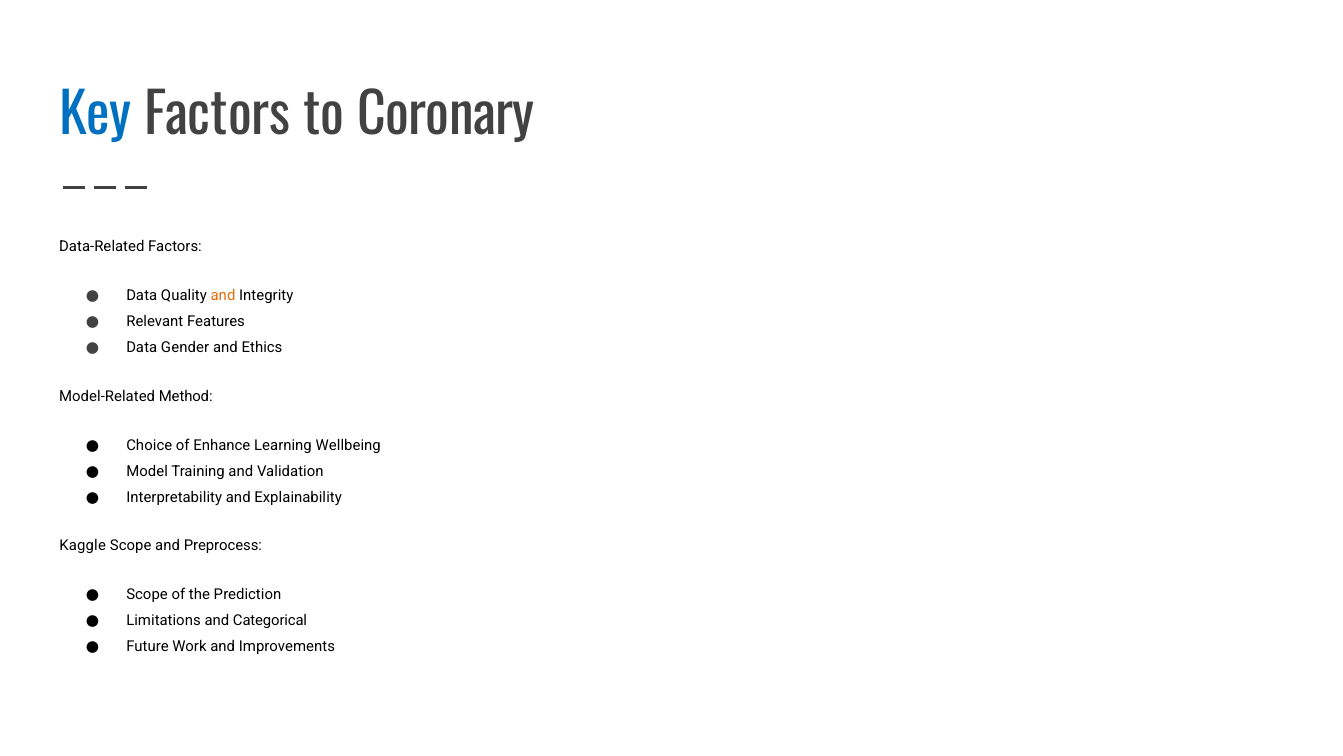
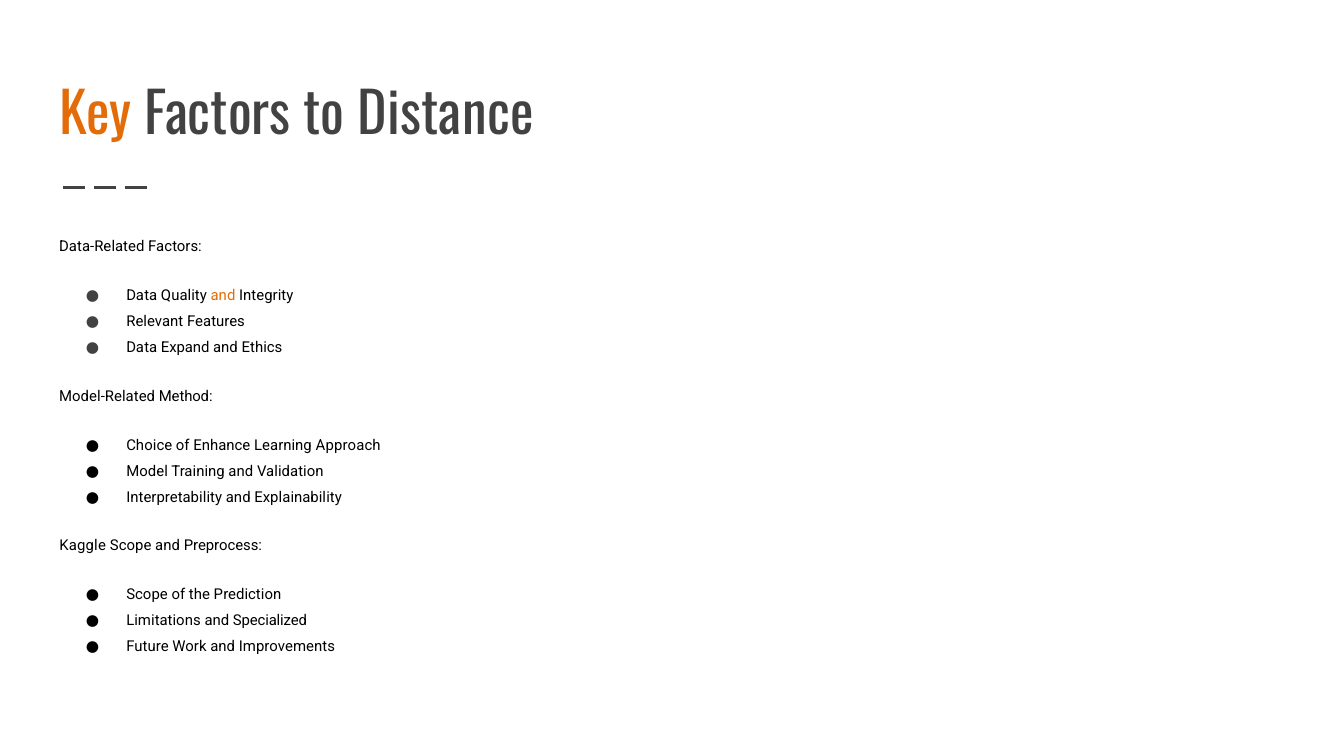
Key colour: blue -> orange (96, 116)
Coronary: Coronary -> Distance (446, 116)
Gender: Gender -> Expand (185, 348)
Wellbeing: Wellbeing -> Approach (348, 445)
Categorical: Categorical -> Specialized (270, 620)
